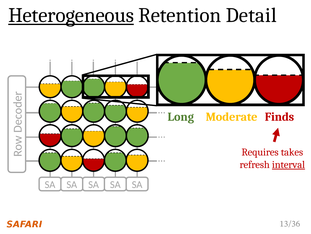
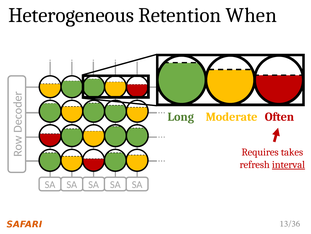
Heterogeneous underline: present -> none (71, 15)
Detail: Detail -> When (251, 15)
Finds: Finds -> Often (279, 116)
